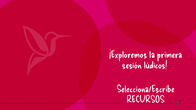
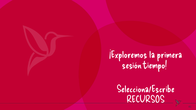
lúdicos: lúdicos -> tiempo (156, 65)
